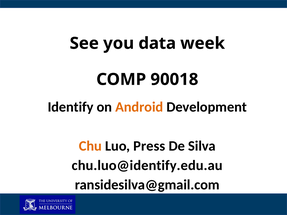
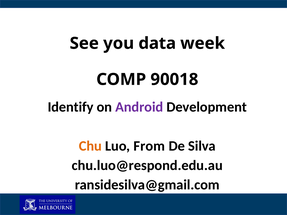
Android colour: orange -> purple (139, 107)
Press: Press -> From (149, 146)
chu.luo@identify.edu.au: chu.luo@identify.edu.au -> chu.luo@respond.edu.au (147, 166)
